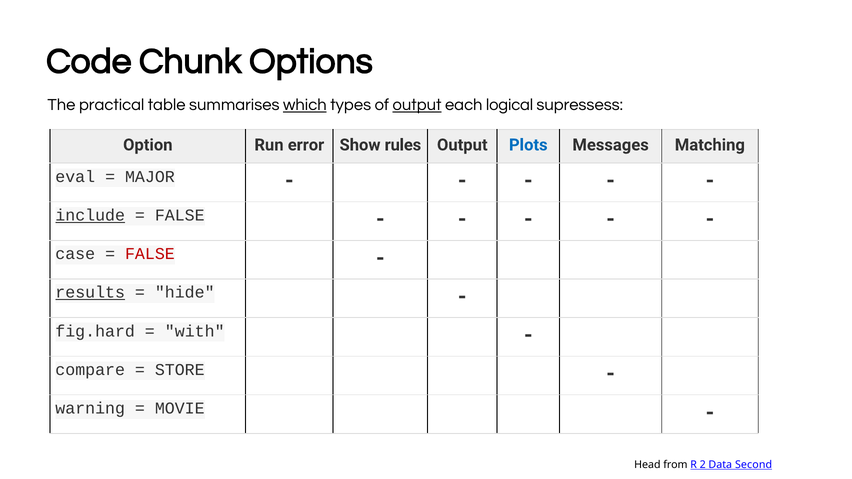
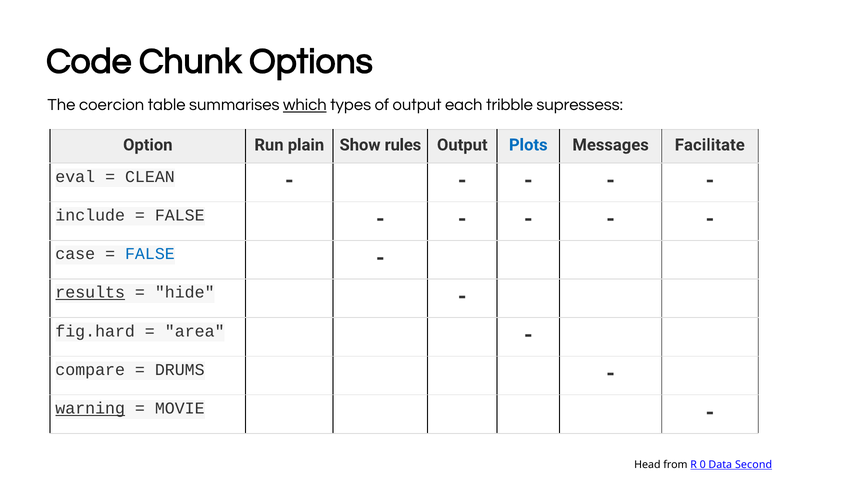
practical: practical -> coercion (112, 105)
output underline: present -> none (417, 105)
logical: logical -> tribble (509, 105)
error: error -> plain (306, 145)
Matching: Matching -> Facilitate (710, 145)
MAJOR: MAJOR -> CLEAN (150, 177)
include underline: present -> none (90, 215)
FALSE colour: red -> blue (150, 254)
with: with -> area (195, 331)
STORE: STORE -> DRUMS (180, 370)
warning underline: none -> present (90, 409)
2: 2 -> 0 (703, 465)
